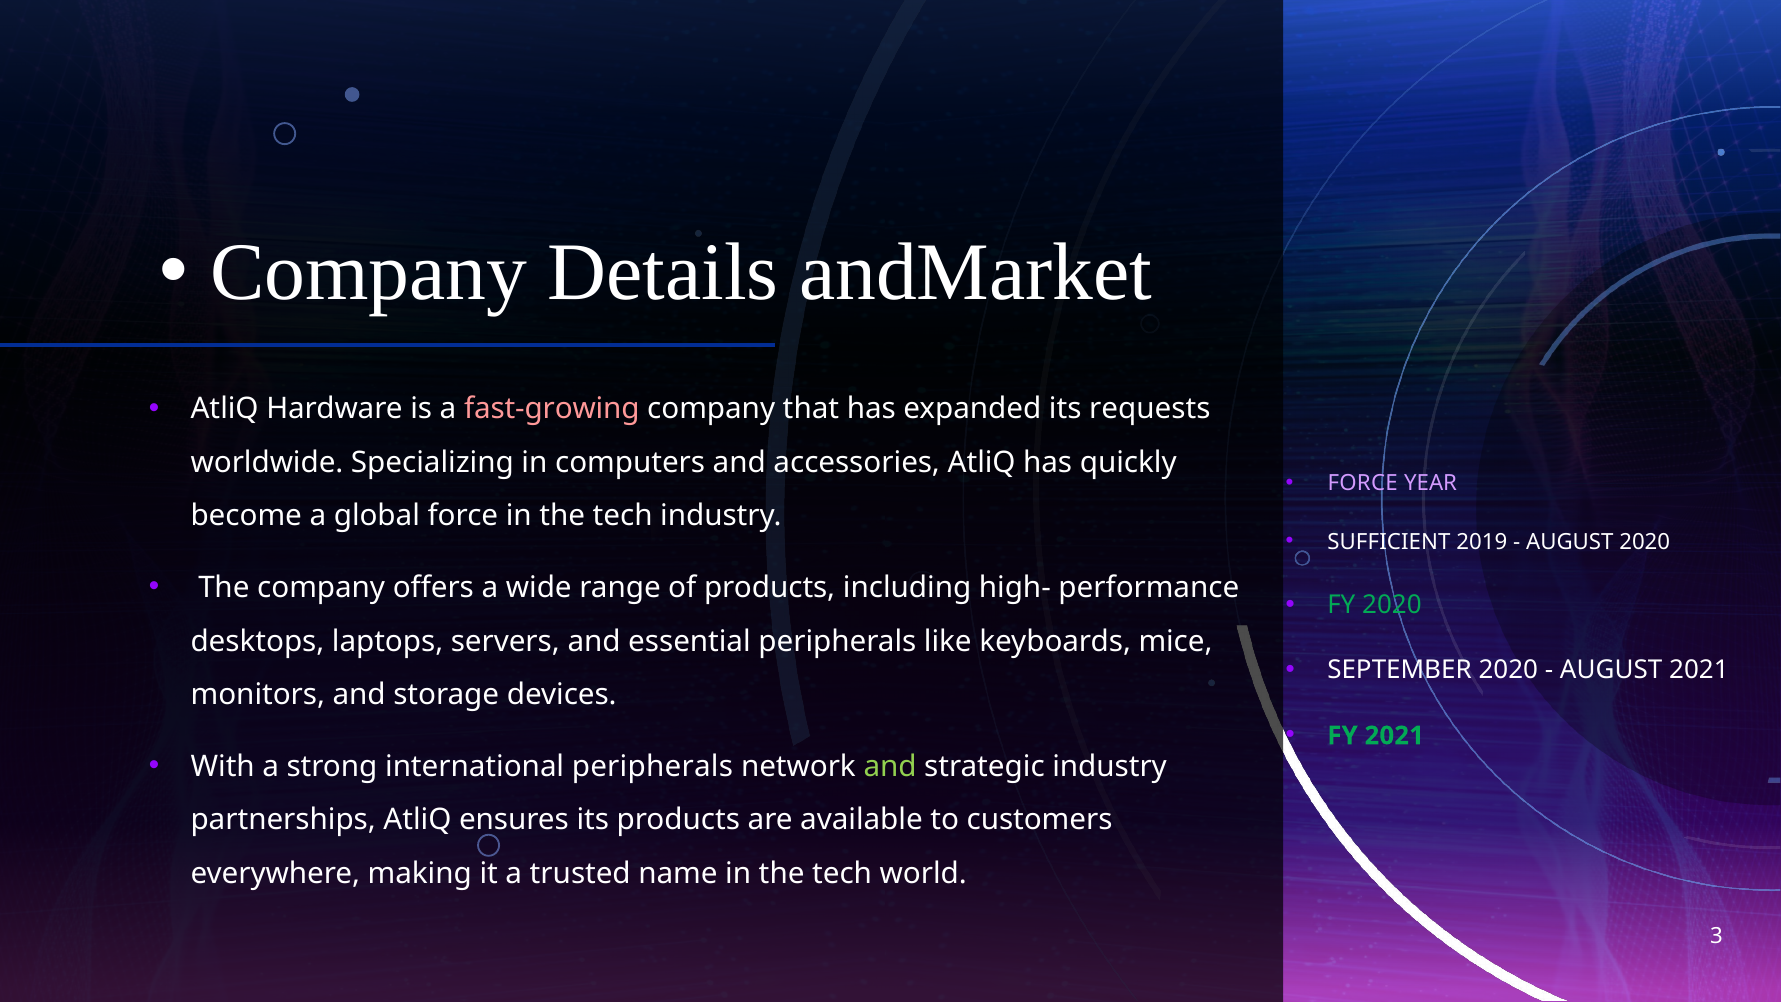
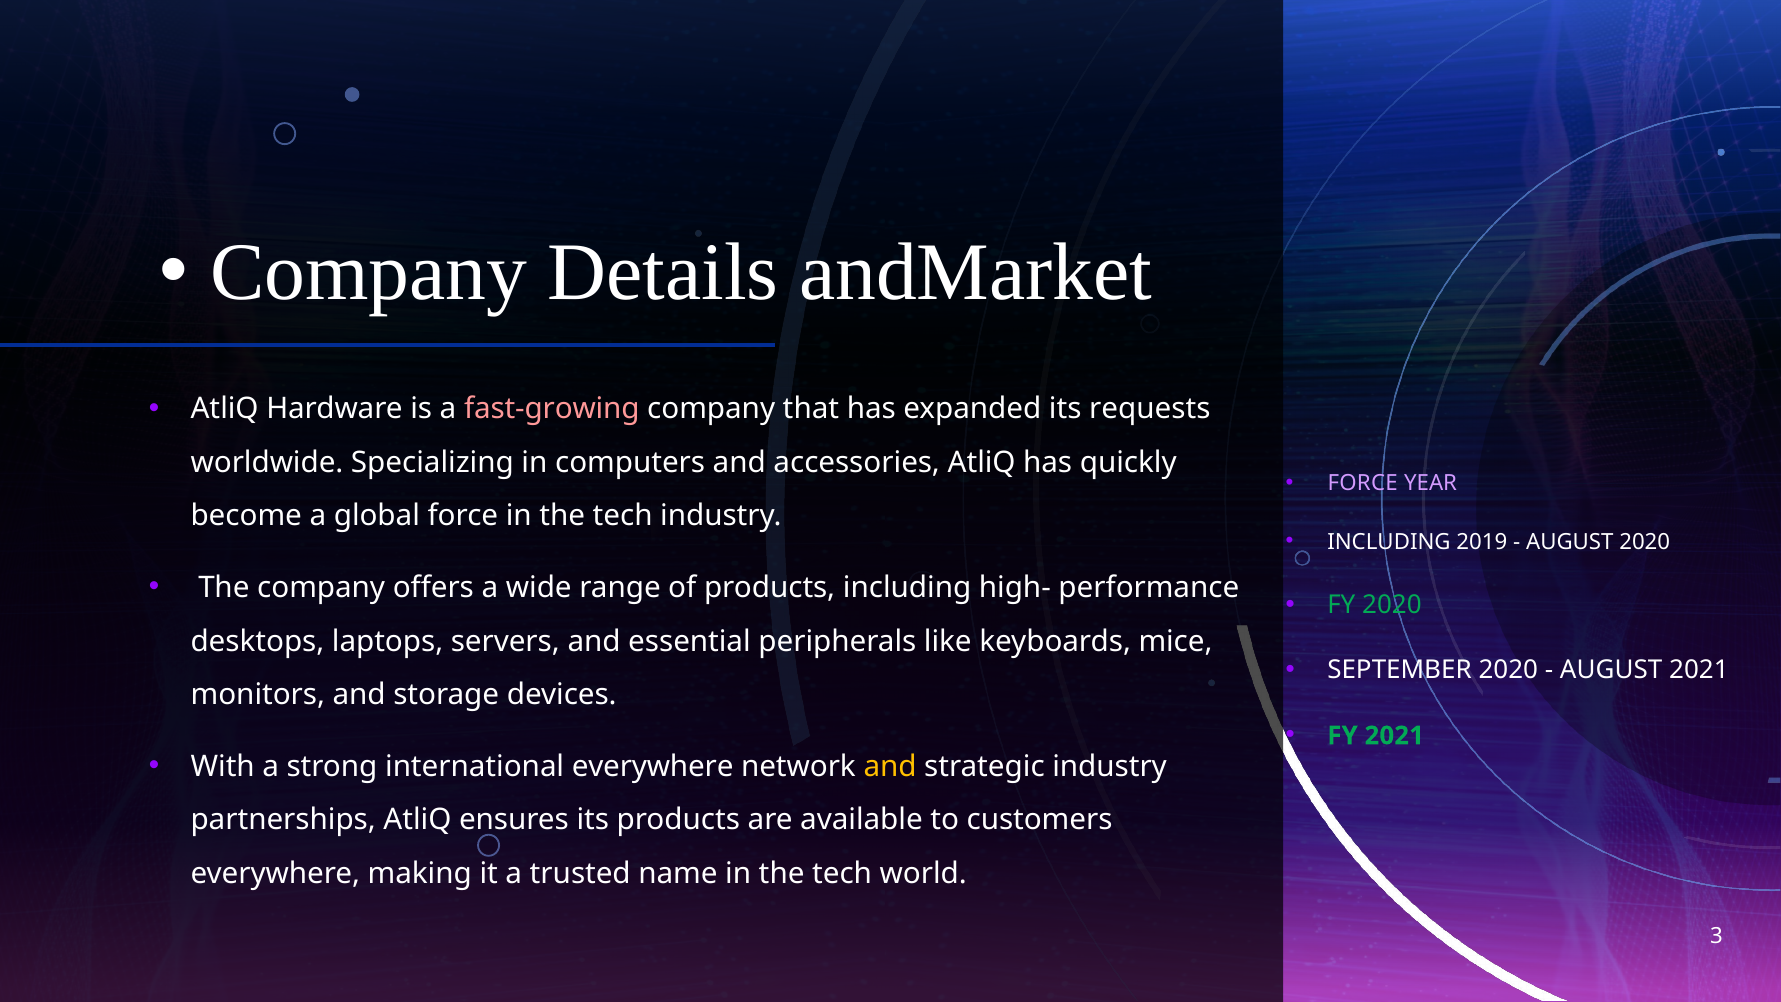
SUFFICIENT: SUFFICIENT -> INCLUDING (1389, 542)
international peripherals: peripherals -> everywhere (653, 766)
and colour: light green -> yellow (890, 766)
